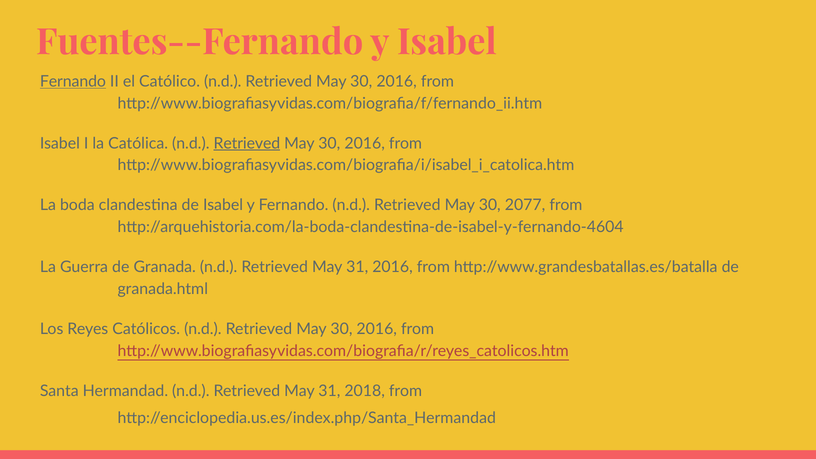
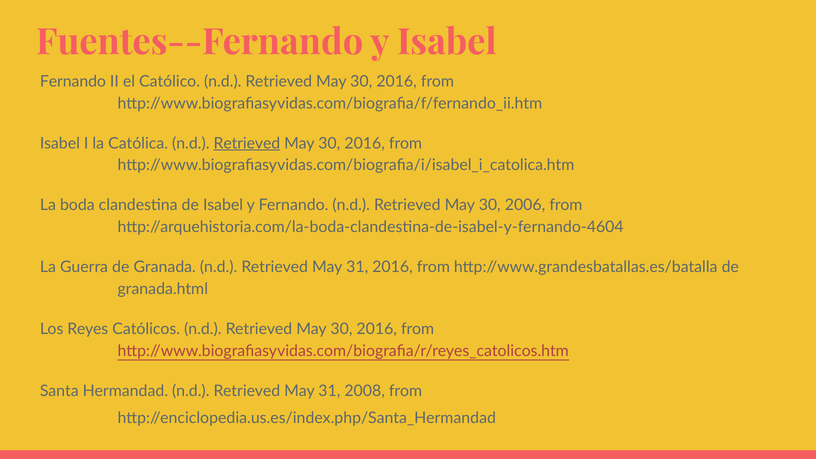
Fernando underline: present -> none (73, 81)
2077: 2077 -> 2006 (525, 205)
2018: 2018 -> 2008 (365, 391)
